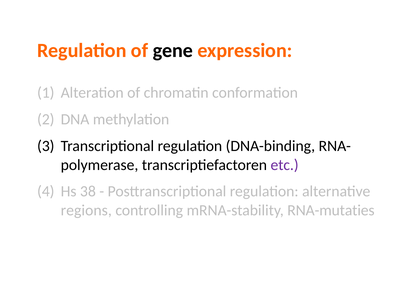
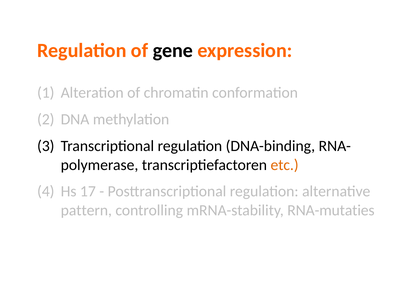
etc colour: purple -> orange (285, 165)
38: 38 -> 17 (88, 191)
regions: regions -> pattern (86, 210)
